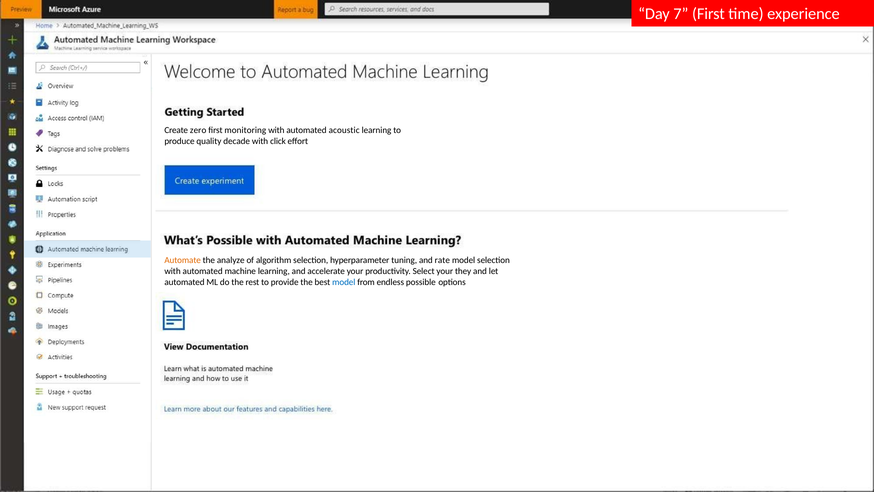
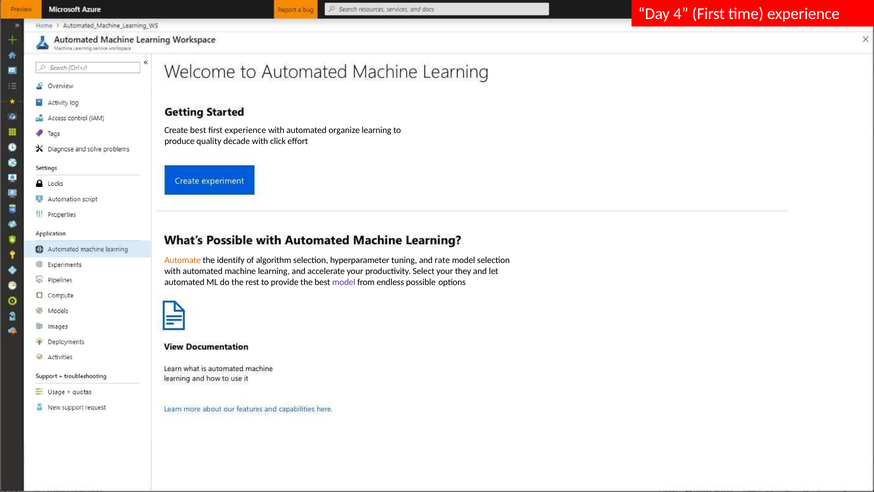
7: 7 -> 4 (681, 14)
Create zero: zero -> best (198, 130)
first monitoring: monitoring -> experience (245, 130)
acoustic: acoustic -> organize (344, 130)
analyze: analyze -> identify (231, 260)
model colour: blue -> purple (344, 282)
